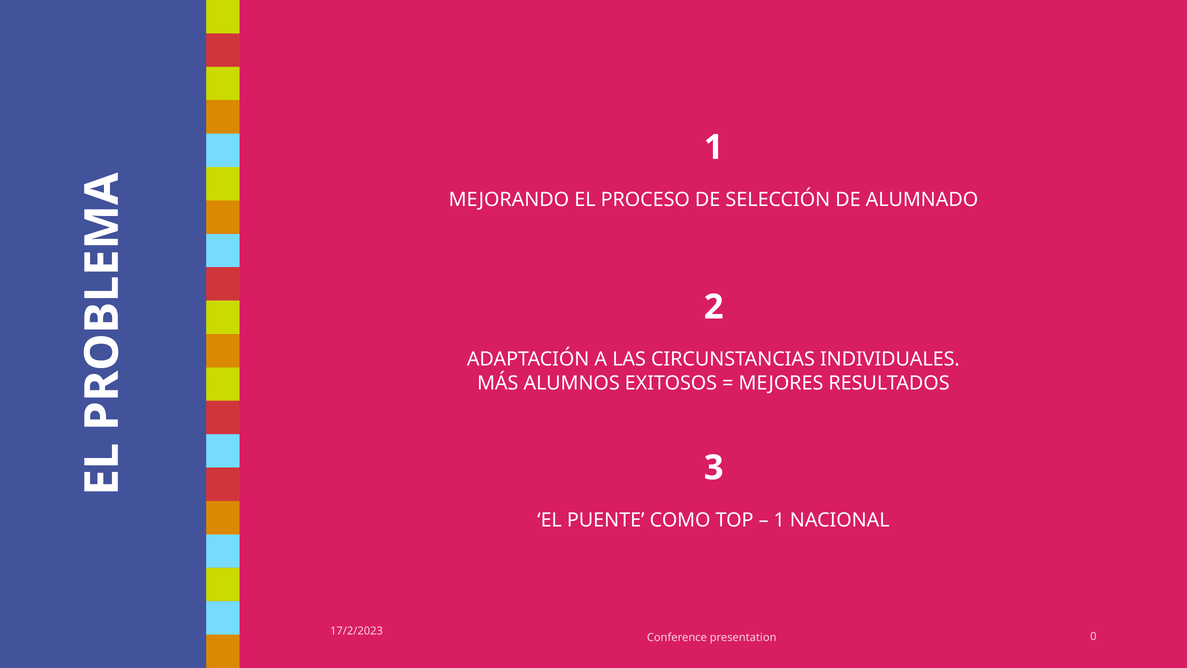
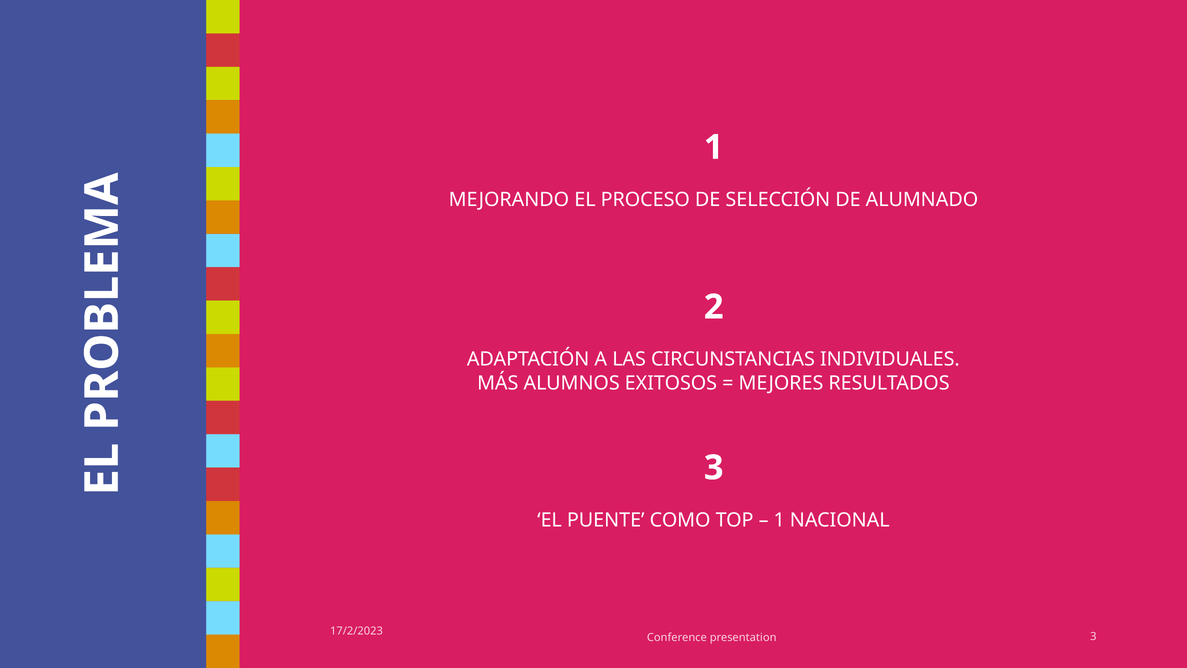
presentation 0: 0 -> 3 (1093, 636)
